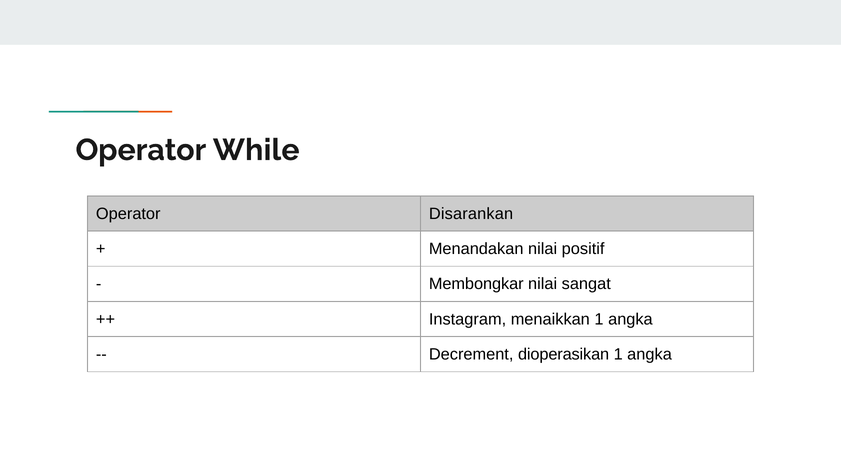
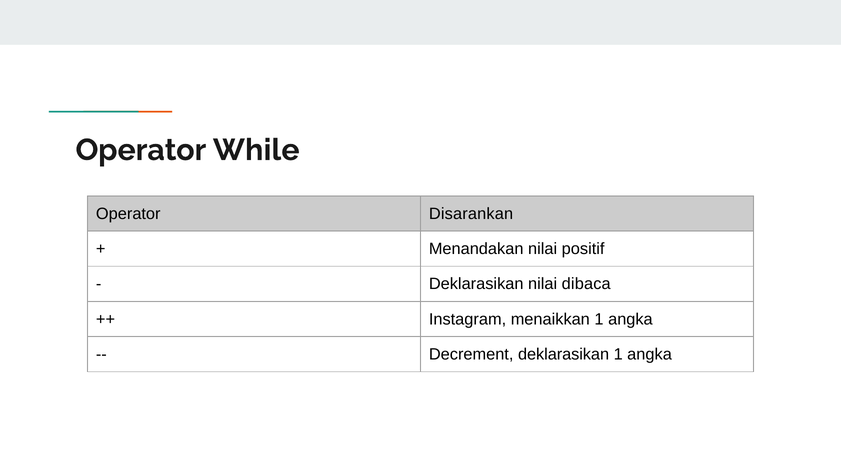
Membongkar: Membongkar -> Deklarasikan (476, 284)
sangat: sangat -> dibaca (586, 284)
Decrement dioperasikan: dioperasikan -> deklarasikan (564, 354)
